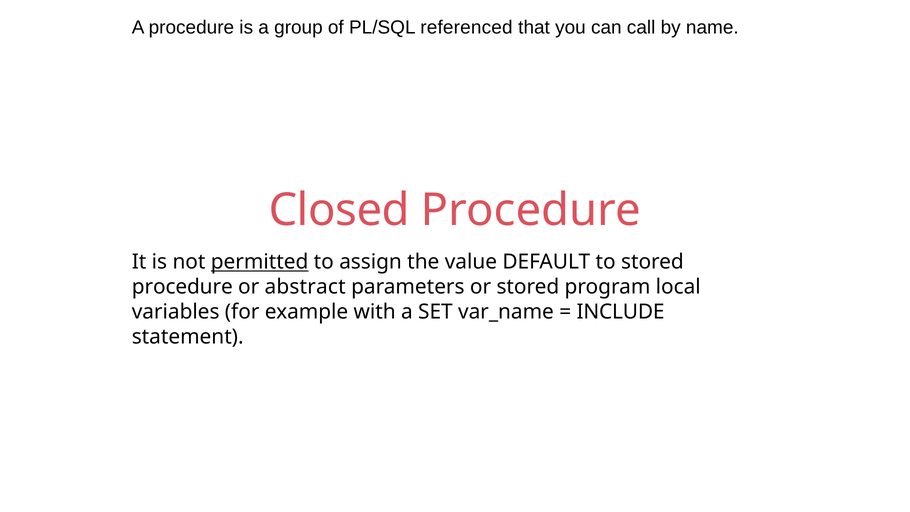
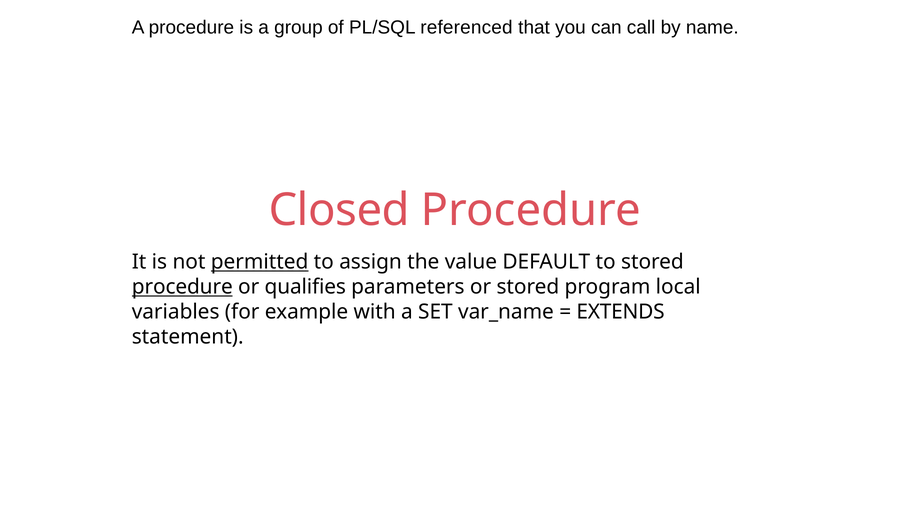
procedure underline: none -> present (182, 287)
abstract: abstract -> qualifies (305, 287)
INCLUDE: INCLUDE -> EXTENDS (621, 312)
